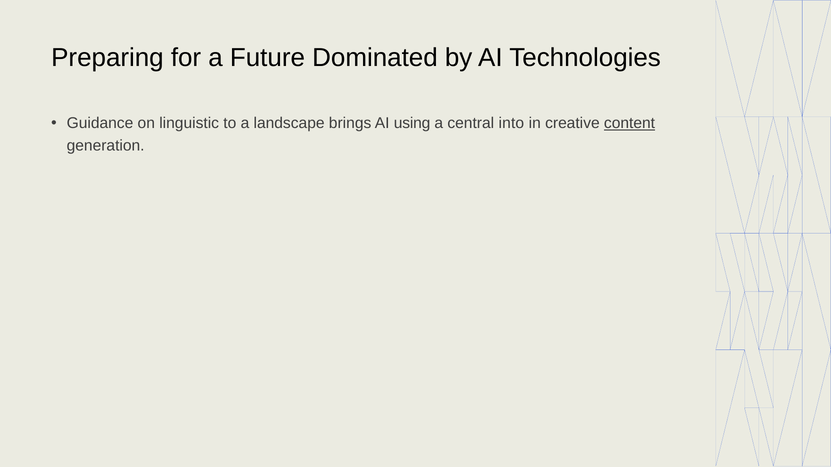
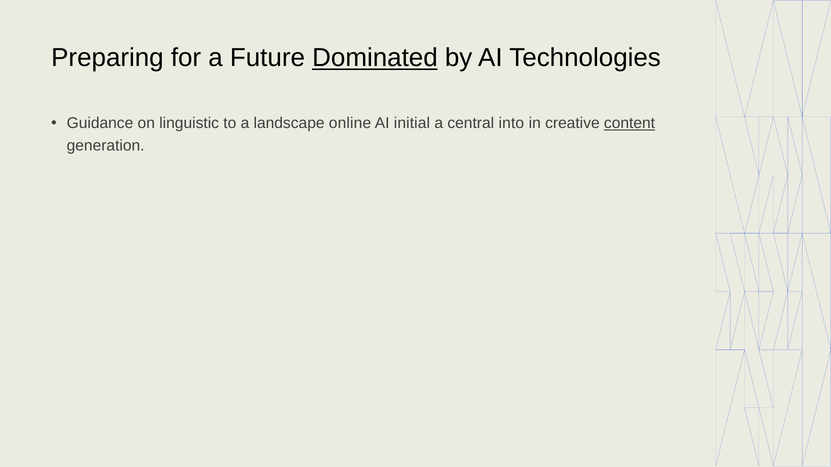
Dominated underline: none -> present (375, 58)
brings: brings -> online (350, 123)
using: using -> initial (412, 123)
